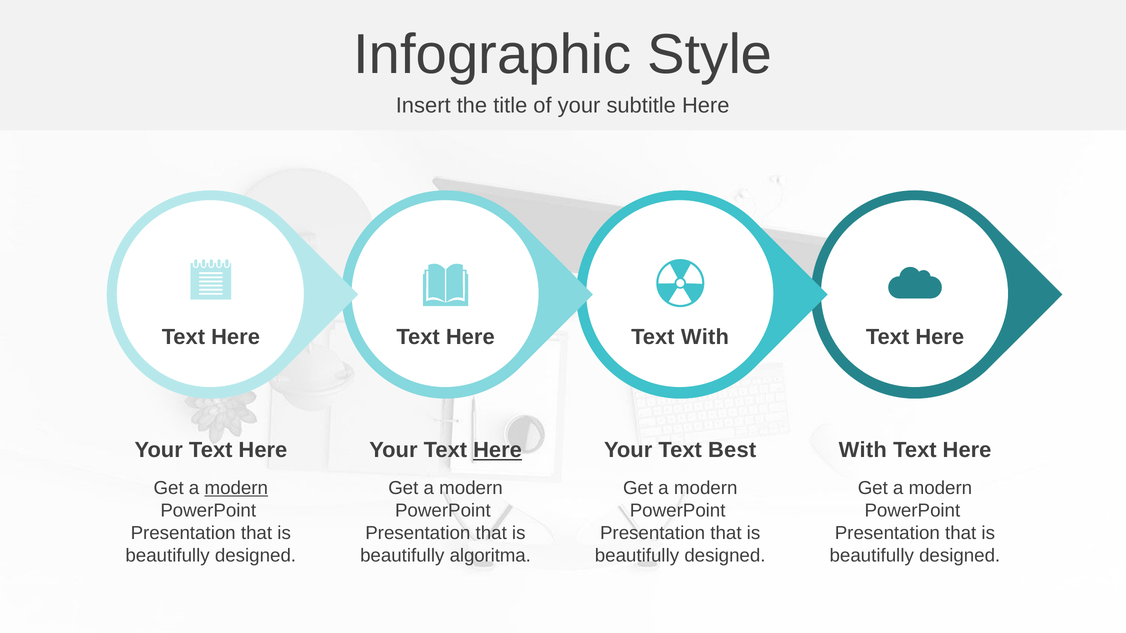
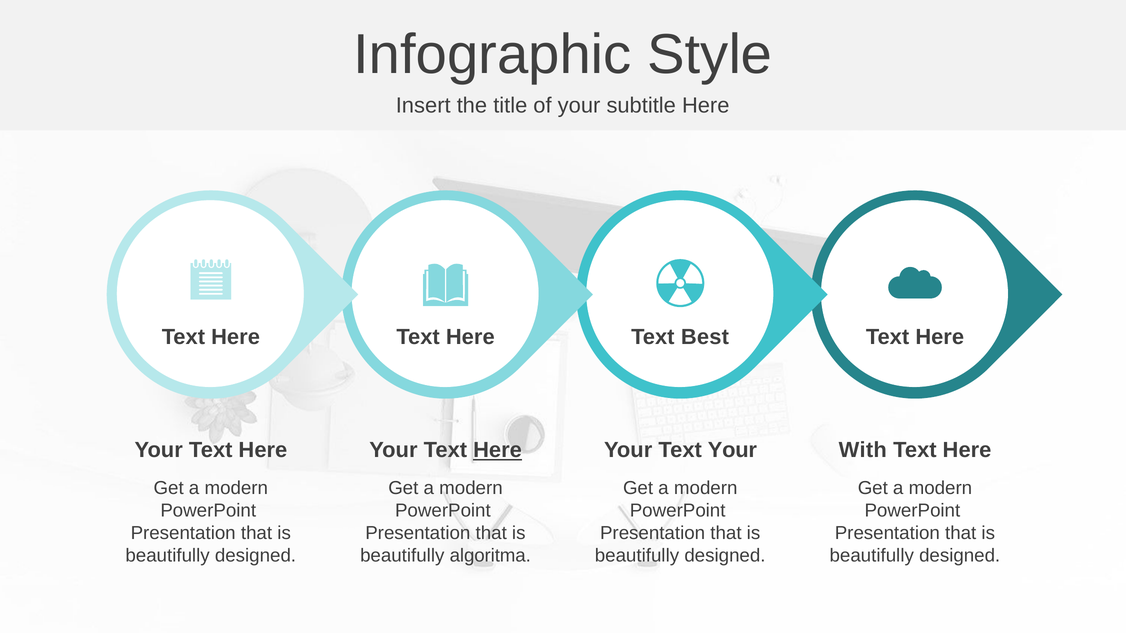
Text With: With -> Best (705, 337)
Text Best: Best -> Your (732, 451)
modern underline: present -> none (236, 488)
